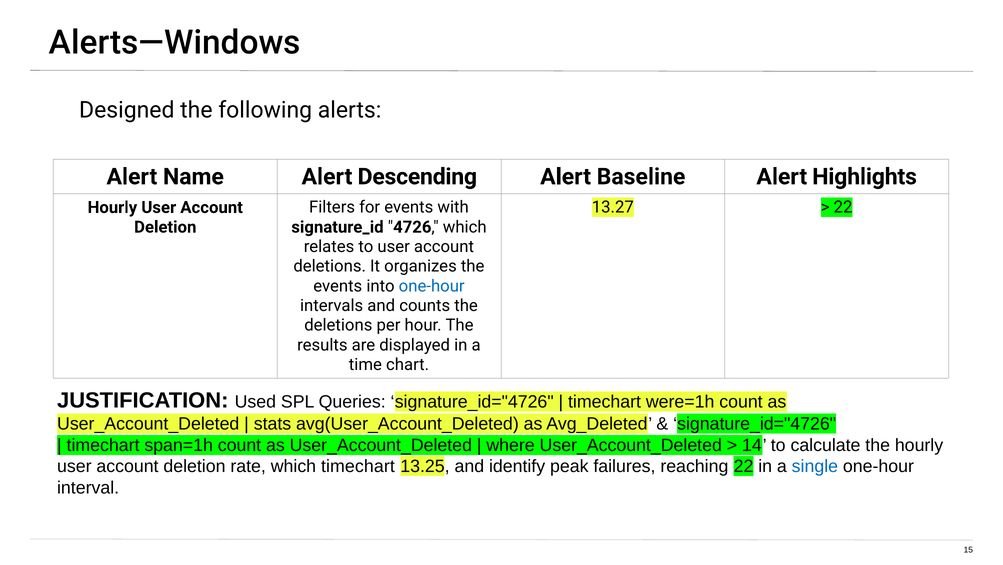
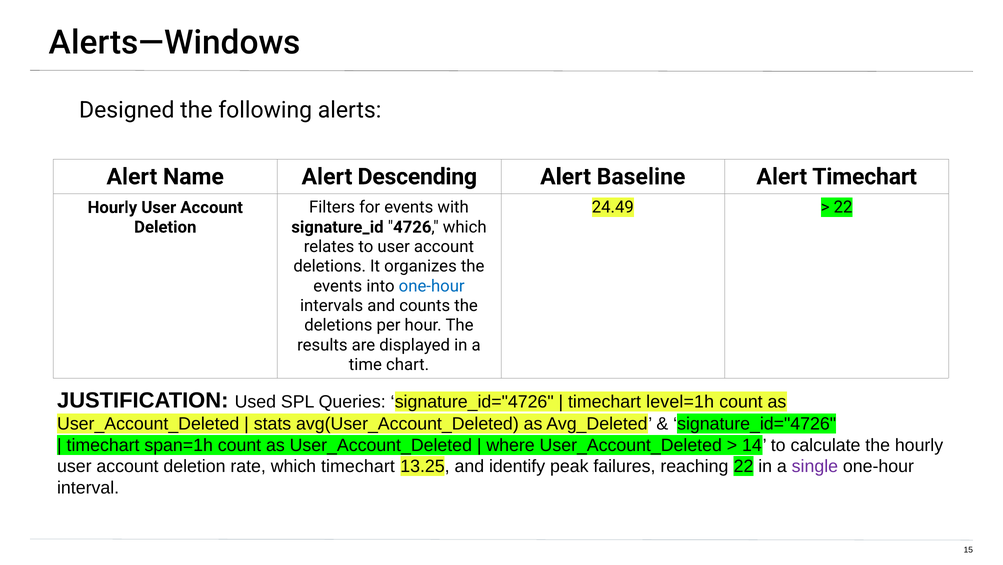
Alert Highlights: Highlights -> Timechart (865, 176)
13.27: 13.27 -> 24.49 (613, 207)
were=1h: were=1h -> level=1h (680, 401)
single colour: blue -> purple (815, 466)
